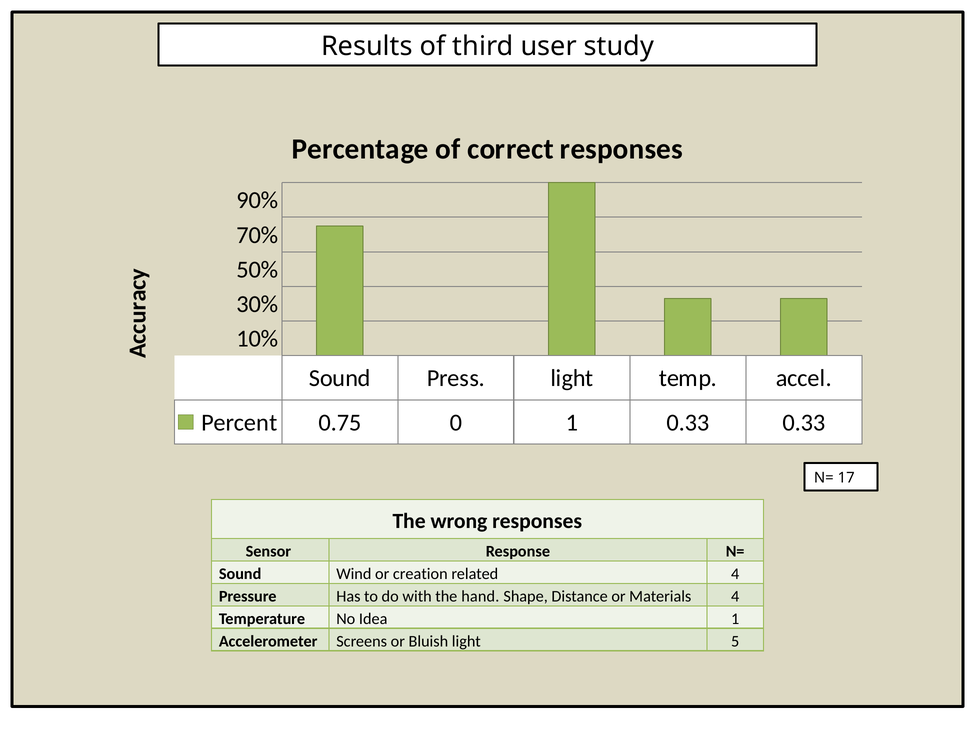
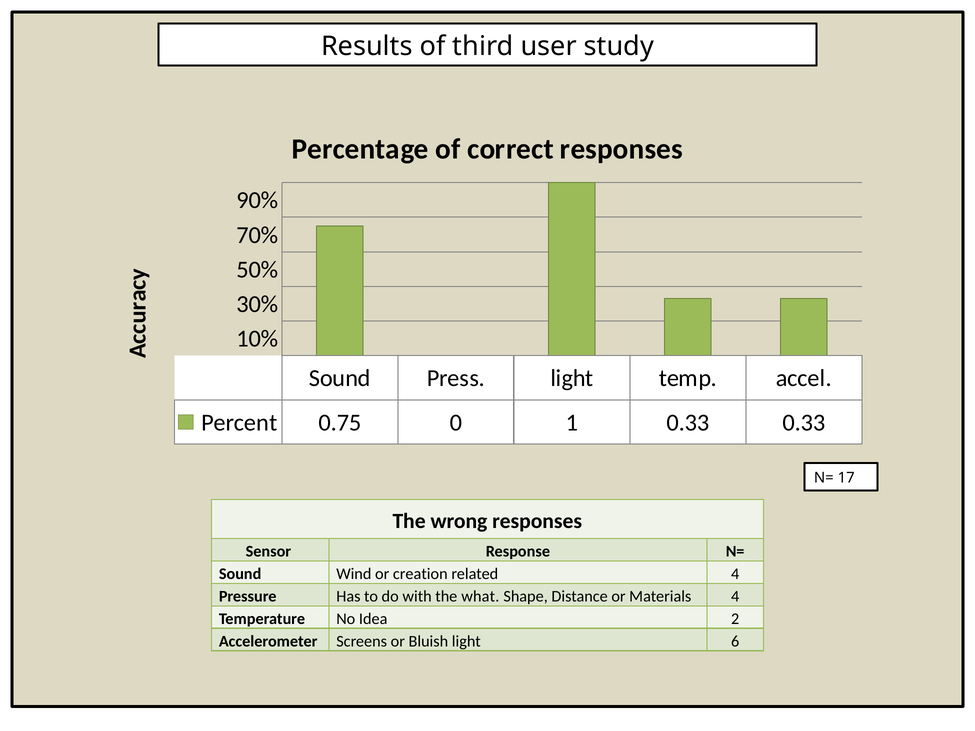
hand: hand -> what (480, 597)
Idea 1: 1 -> 2 (735, 619)
5: 5 -> 6 (735, 642)
